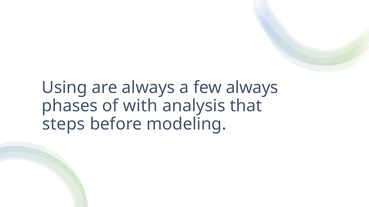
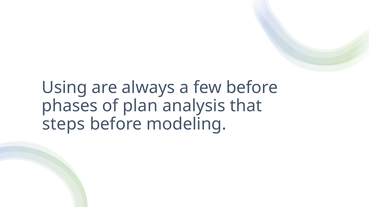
few always: always -> before (252, 88)
with: with -> plan (140, 106)
